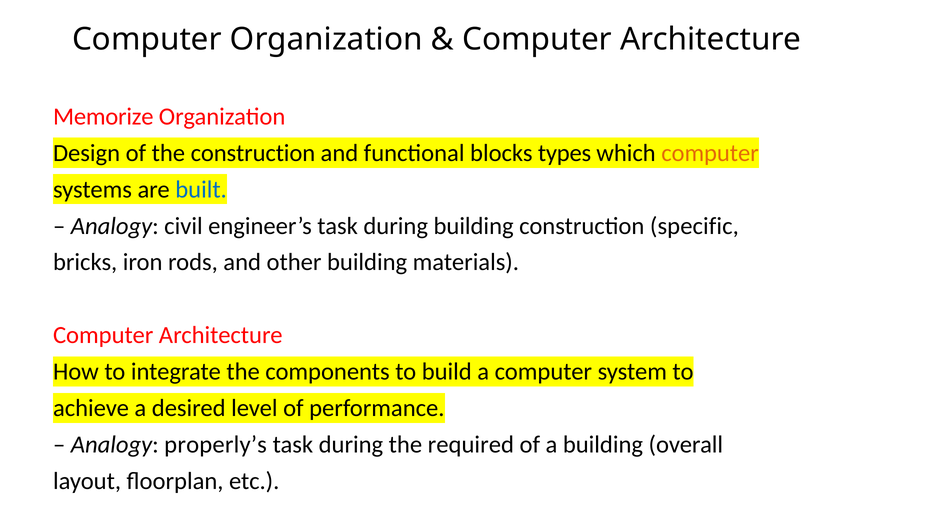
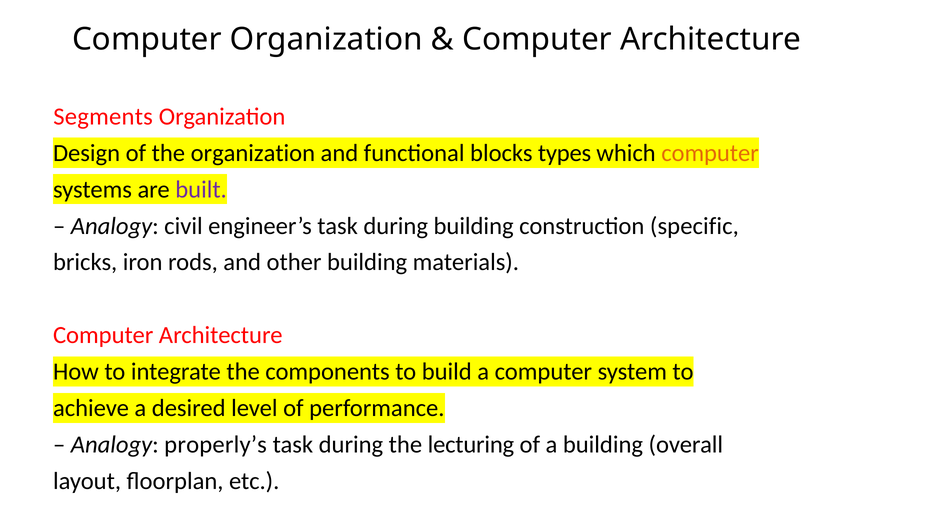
Memorize: Memorize -> Segments (103, 117)
the construction: construction -> organization (253, 153)
built colour: blue -> purple (201, 190)
required: required -> lecturing (471, 445)
